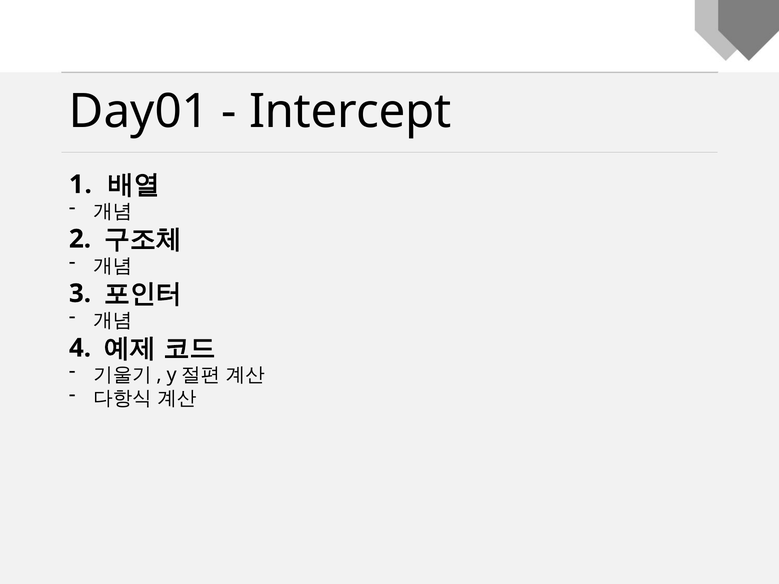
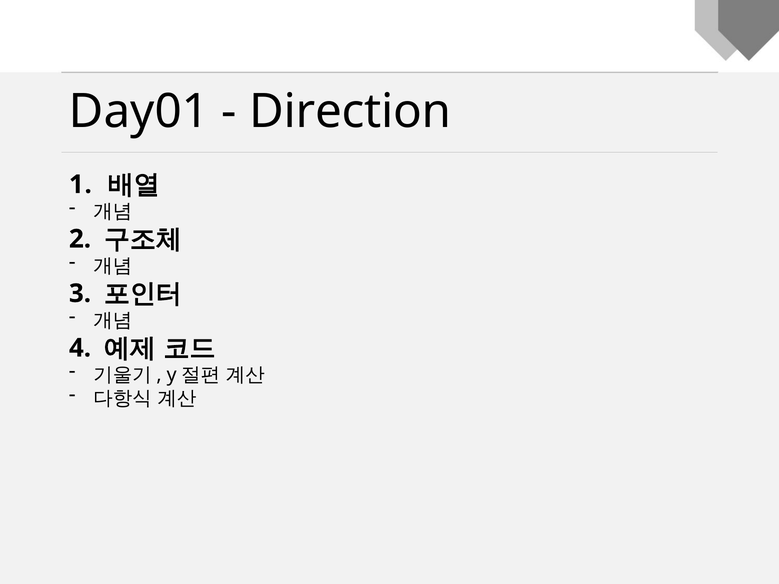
Intercept: Intercept -> Direction (350, 112)
